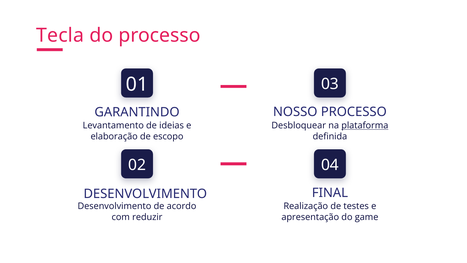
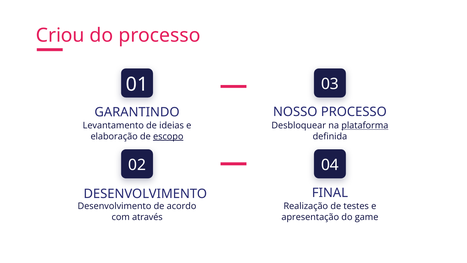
Tecla: Tecla -> Criou (60, 35)
escopo underline: none -> present (168, 136)
reduzir: reduzir -> através (147, 217)
